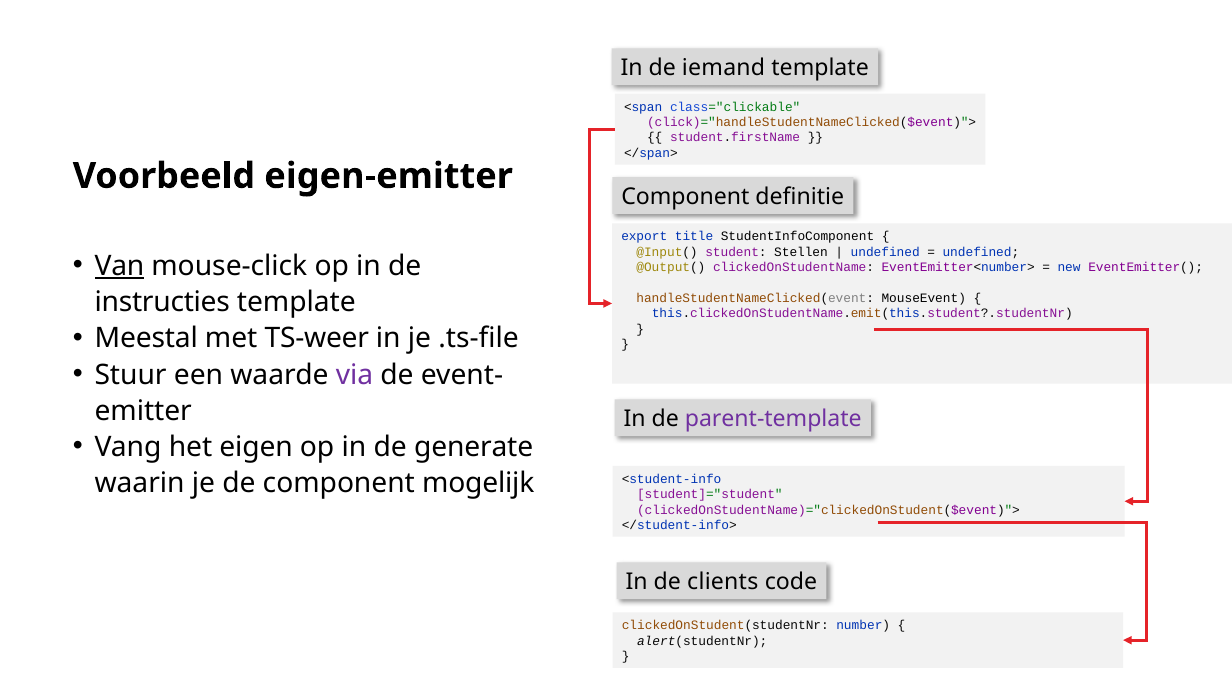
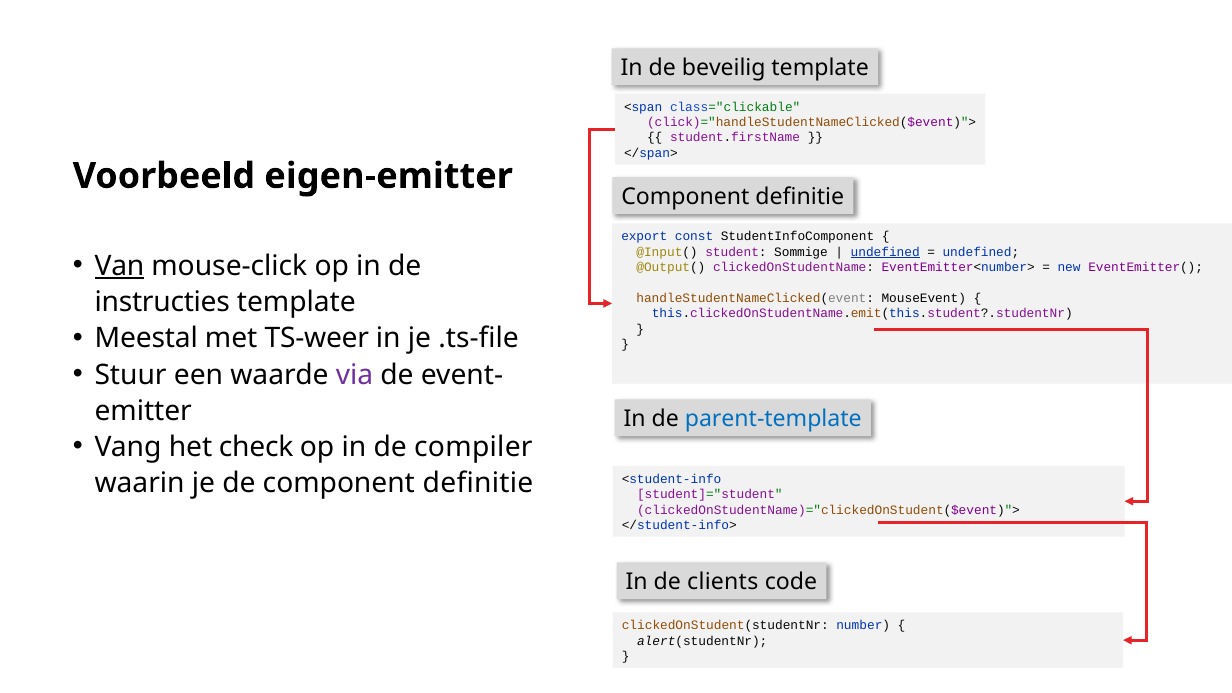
iemand: iemand -> beveilig (724, 68)
title: title -> const (694, 237)
Stellen: Stellen -> Sommige (801, 252)
undefined underline: none -> present (885, 252)
parent-template colour: purple -> blue (773, 419)
eigen: eigen -> check (256, 447)
generate: generate -> compiler (473, 447)
de component mogelijk: mogelijk -> definitie (478, 483)
